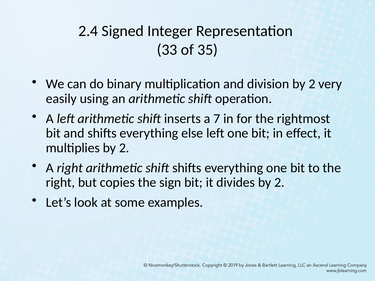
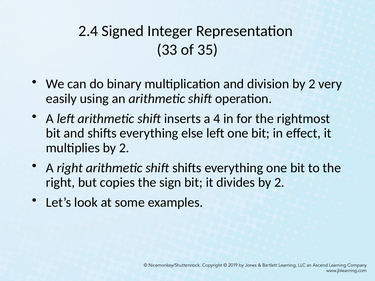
7: 7 -> 4 (217, 119)
